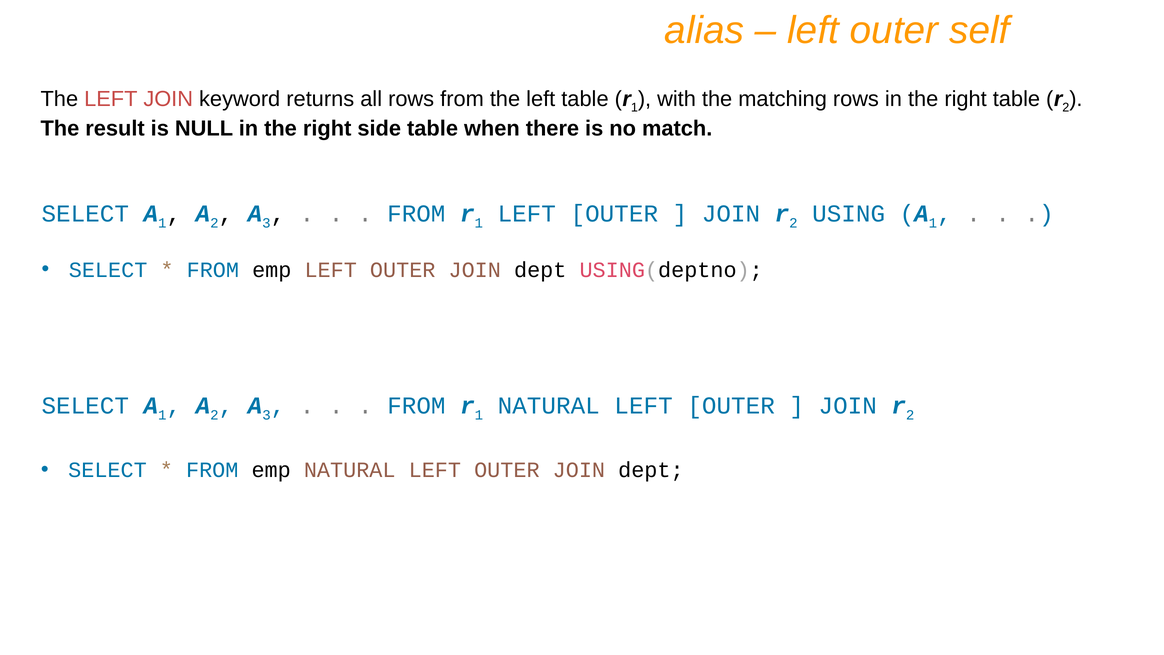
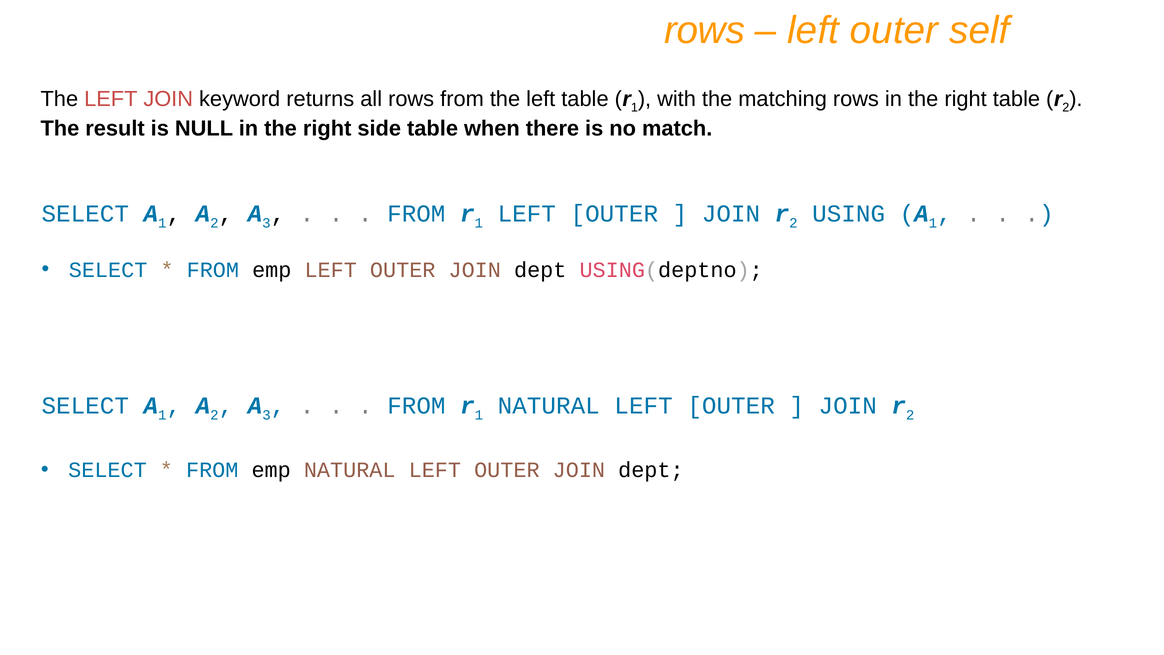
alias: alias -> rows (705, 30)
